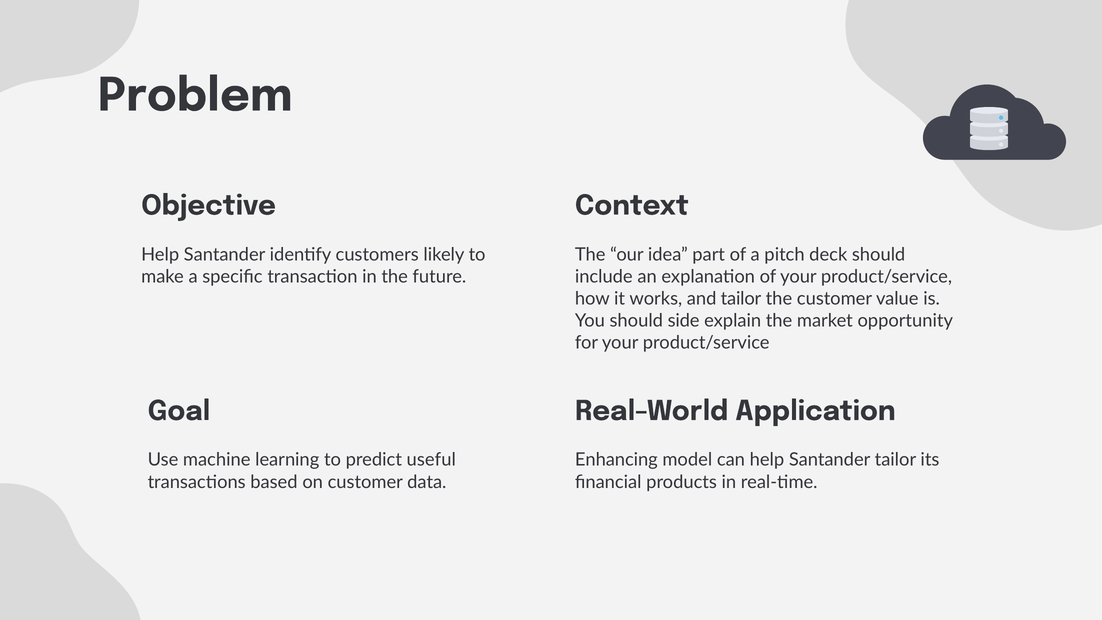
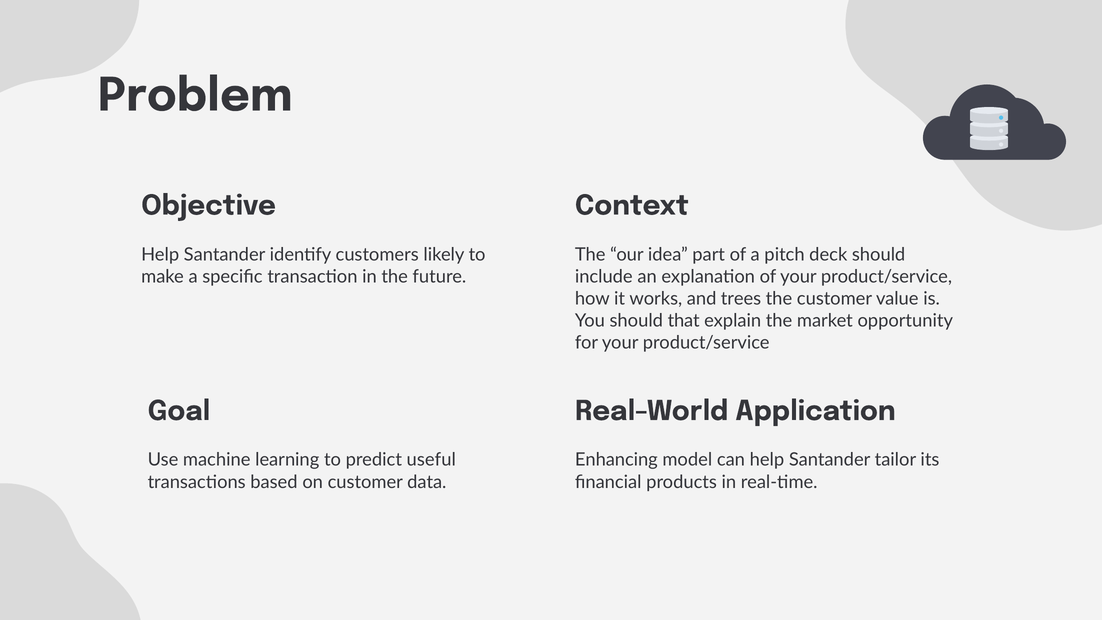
and tailor: tailor -> trees (741, 299)
side: side -> that (684, 321)
